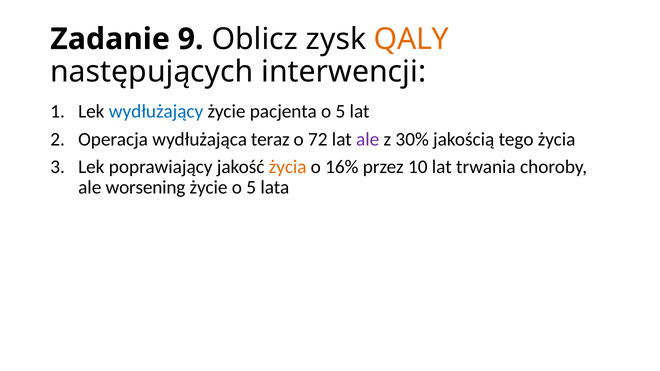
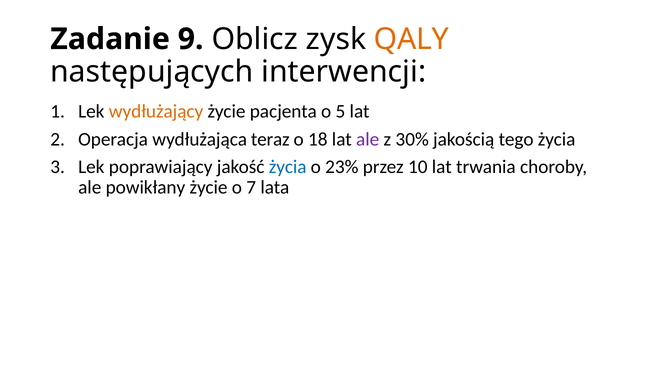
wydłużający colour: blue -> orange (156, 112)
72: 72 -> 18 (318, 139)
życia colour: orange -> blue (288, 167)
16%: 16% -> 23% (342, 167)
worsening: worsening -> powikłany (145, 188)
życie o 5: 5 -> 7 (251, 188)
